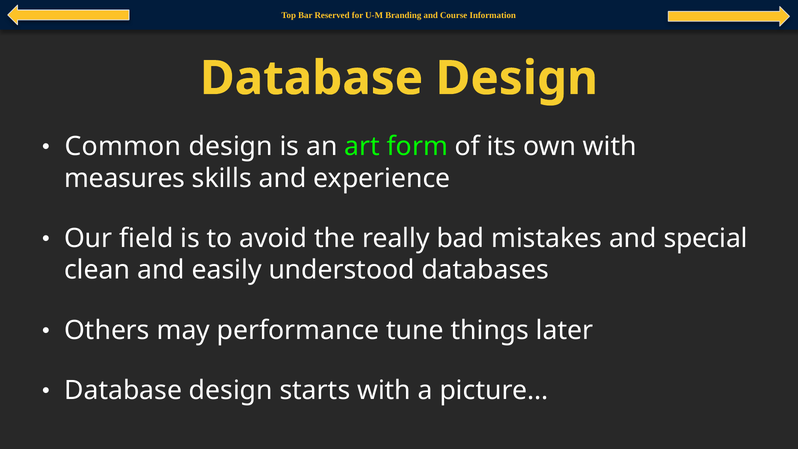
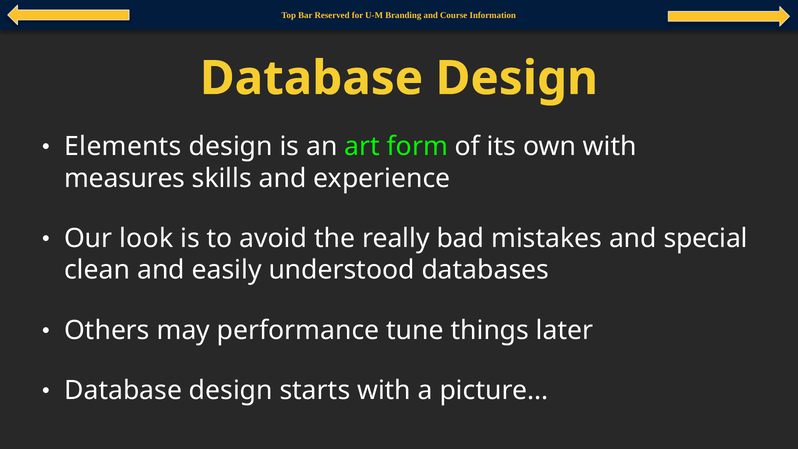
Common: Common -> Elements (123, 146)
field: field -> look (146, 238)
